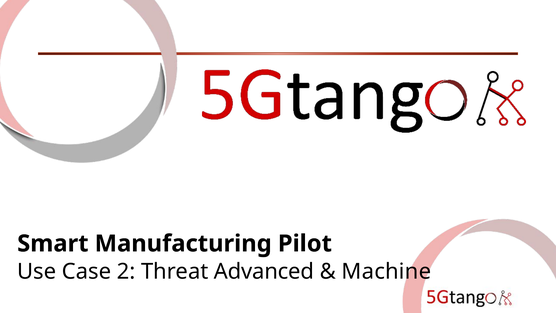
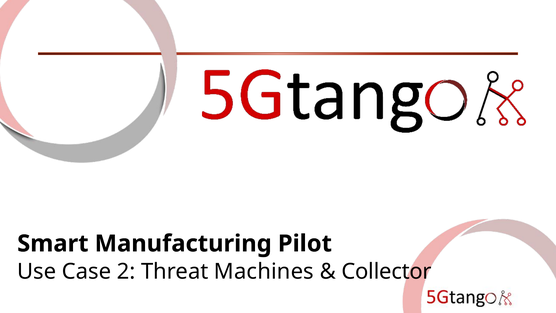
Advanced: Advanced -> Machines (264, 271)
Machine: Machine -> Collector (387, 271)
